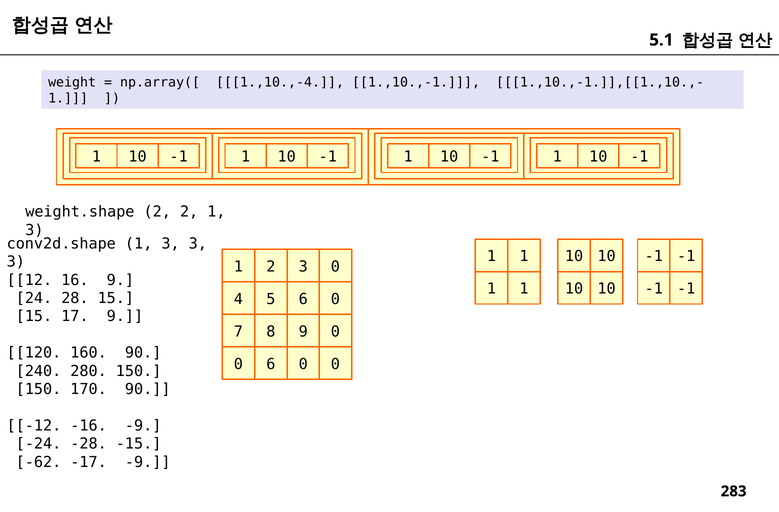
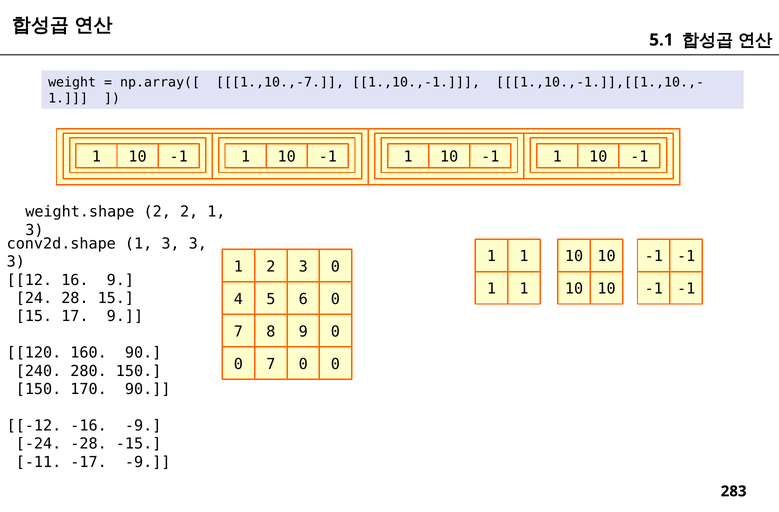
1.,10.,-4: 1.,10.,-4 -> 1.,10.,-7 (280, 82)
0 6: 6 -> 7 (271, 364)
-62: -62 -> -11 (39, 462)
